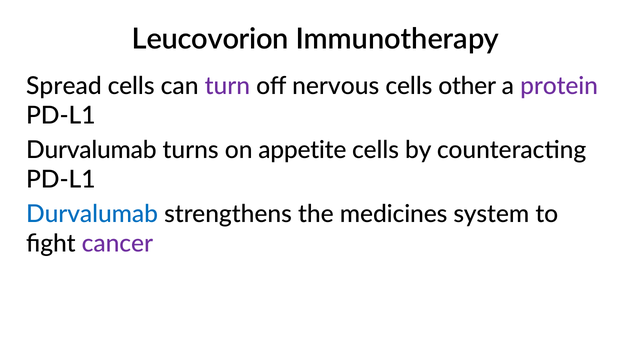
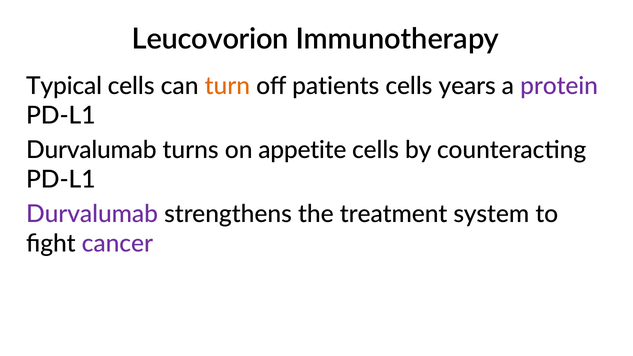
Spread: Spread -> Typical (64, 86)
turn colour: purple -> orange (227, 86)
nervous: nervous -> patients (336, 86)
other: other -> years (467, 86)
Durvalumab colour: blue -> purple (92, 214)
medicines: medicines -> treatment (394, 214)
